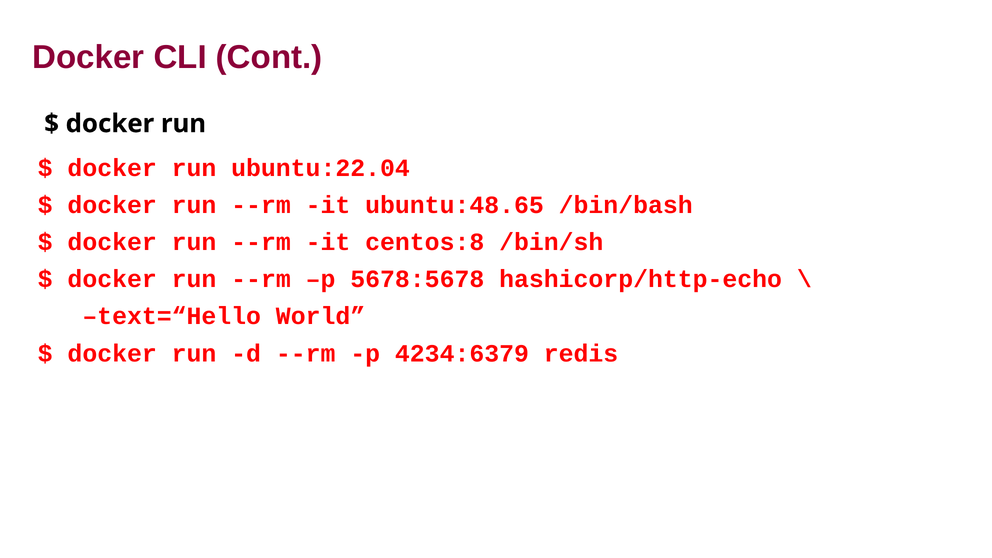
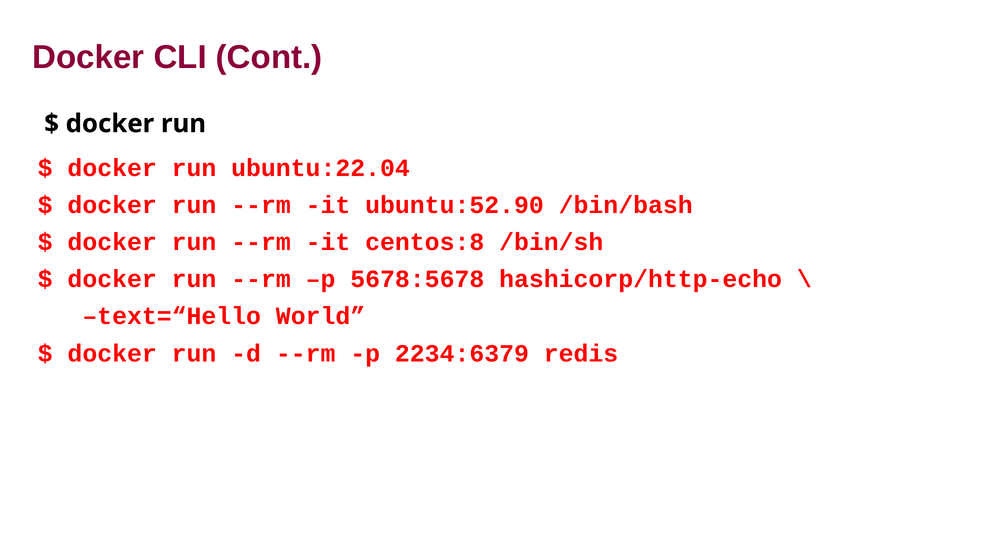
ubuntu:48.65: ubuntu:48.65 -> ubuntu:52.90 (455, 205)
4234:6379: 4234:6379 -> 2234:6379 (462, 353)
